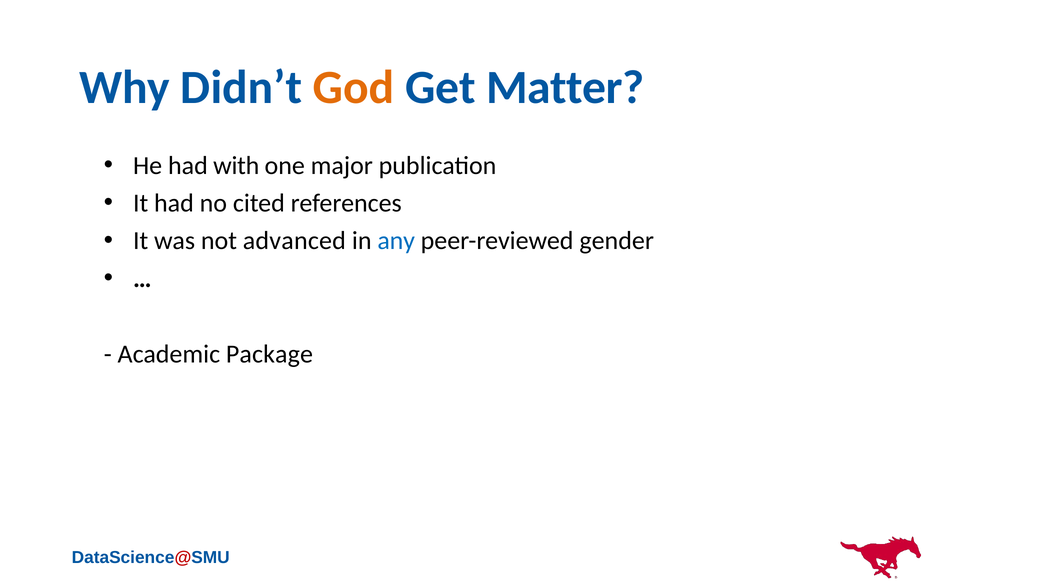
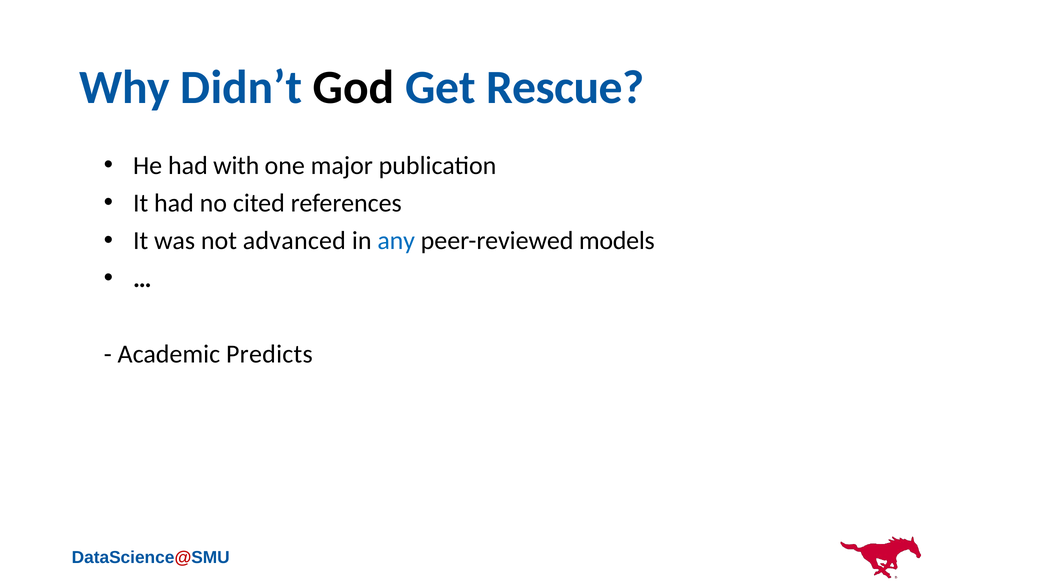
God colour: orange -> black (354, 87)
Matter: Matter -> Rescue (565, 87)
gender: gender -> models (617, 241)
Package: Package -> Predicts (269, 354)
